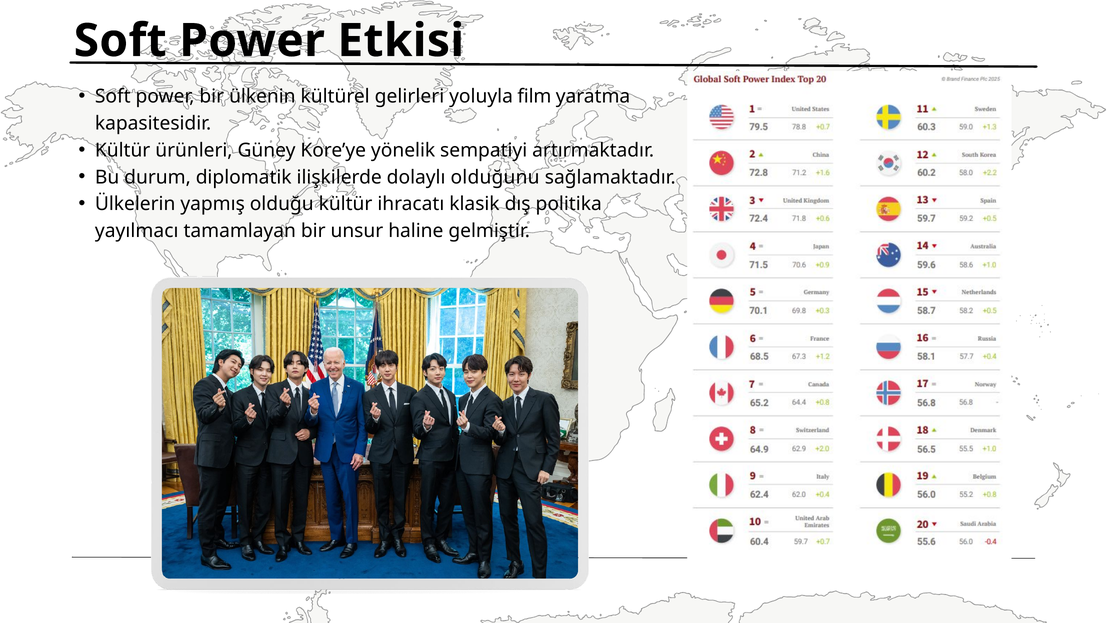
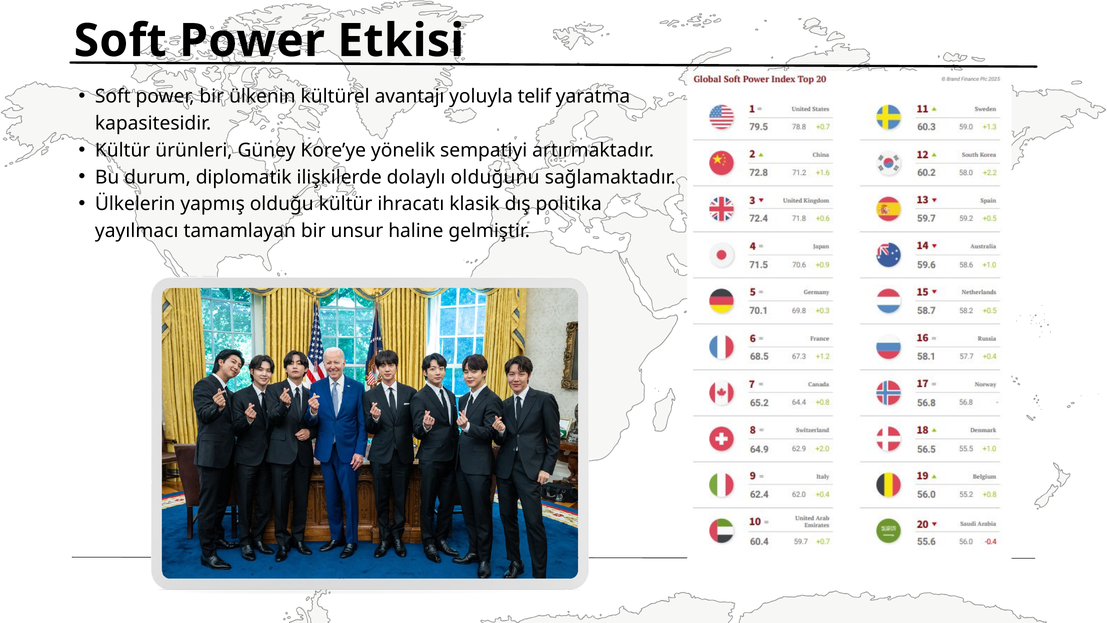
gelirleri: gelirleri -> avantajı (410, 96)
film: film -> telif (534, 96)
